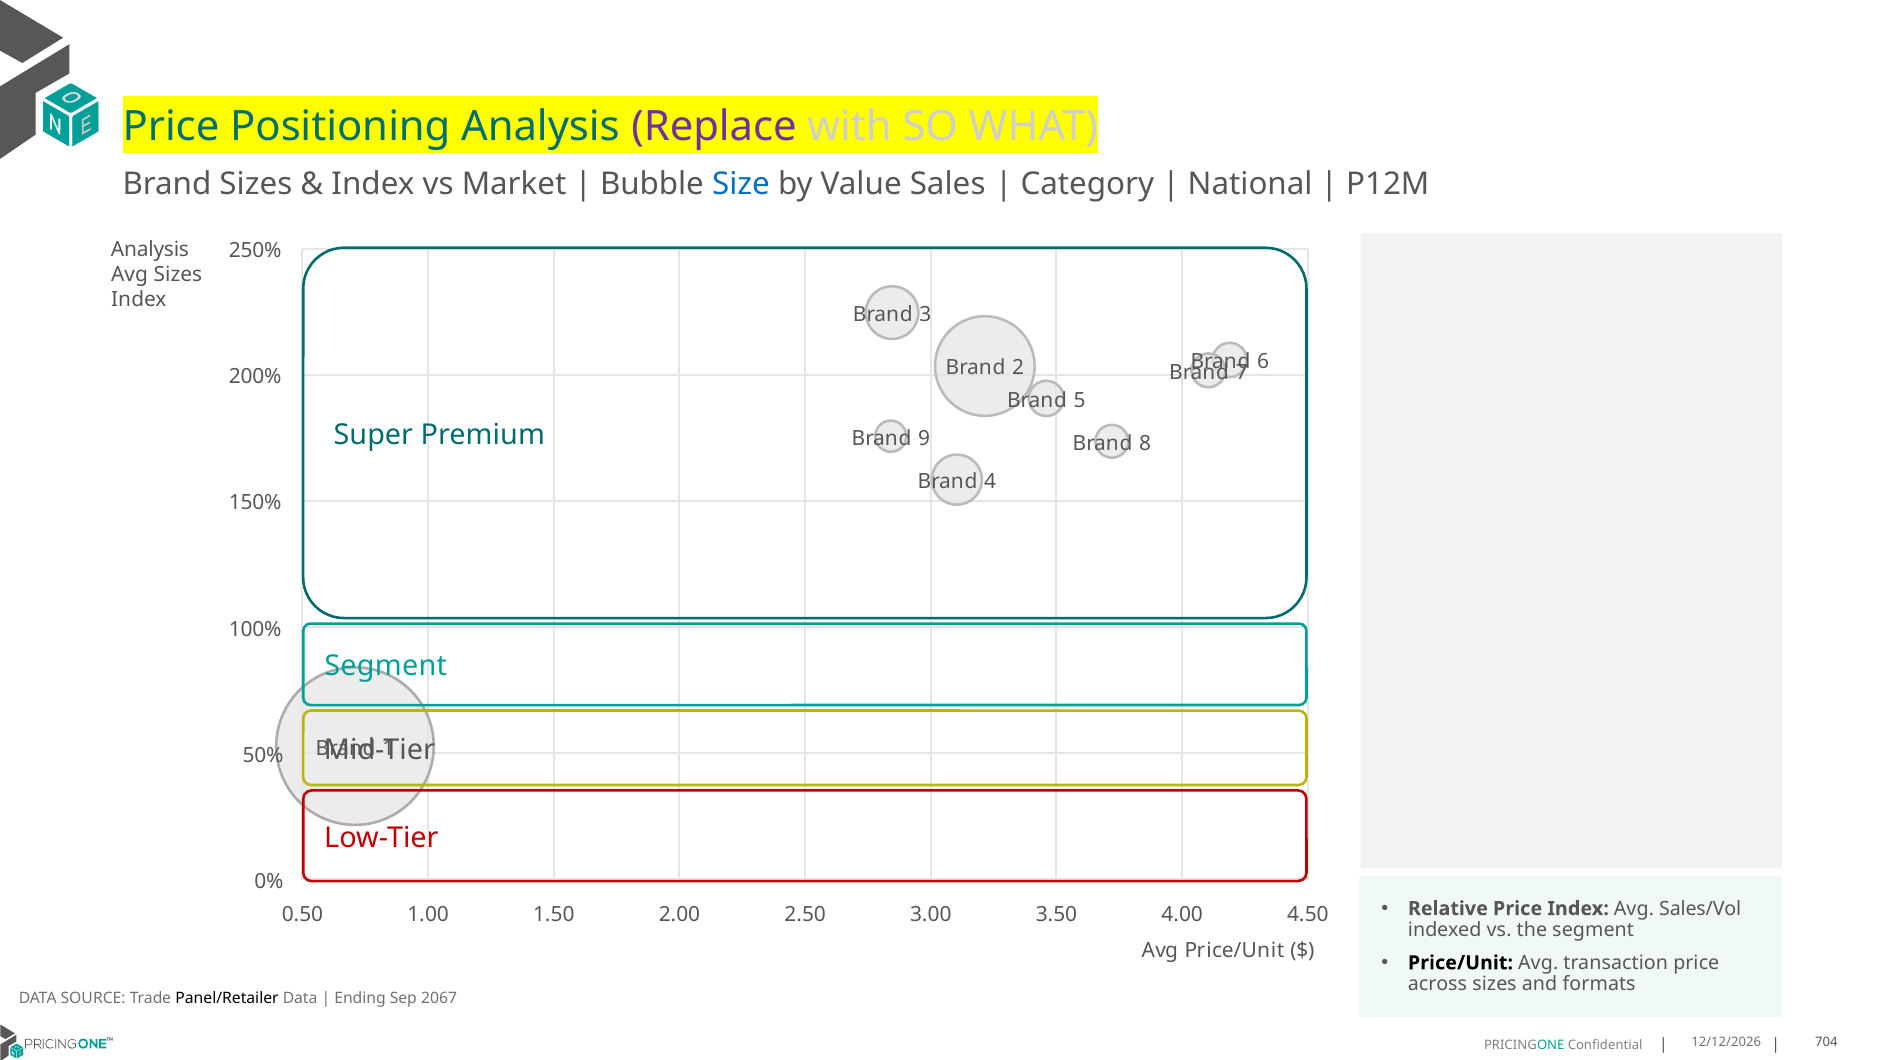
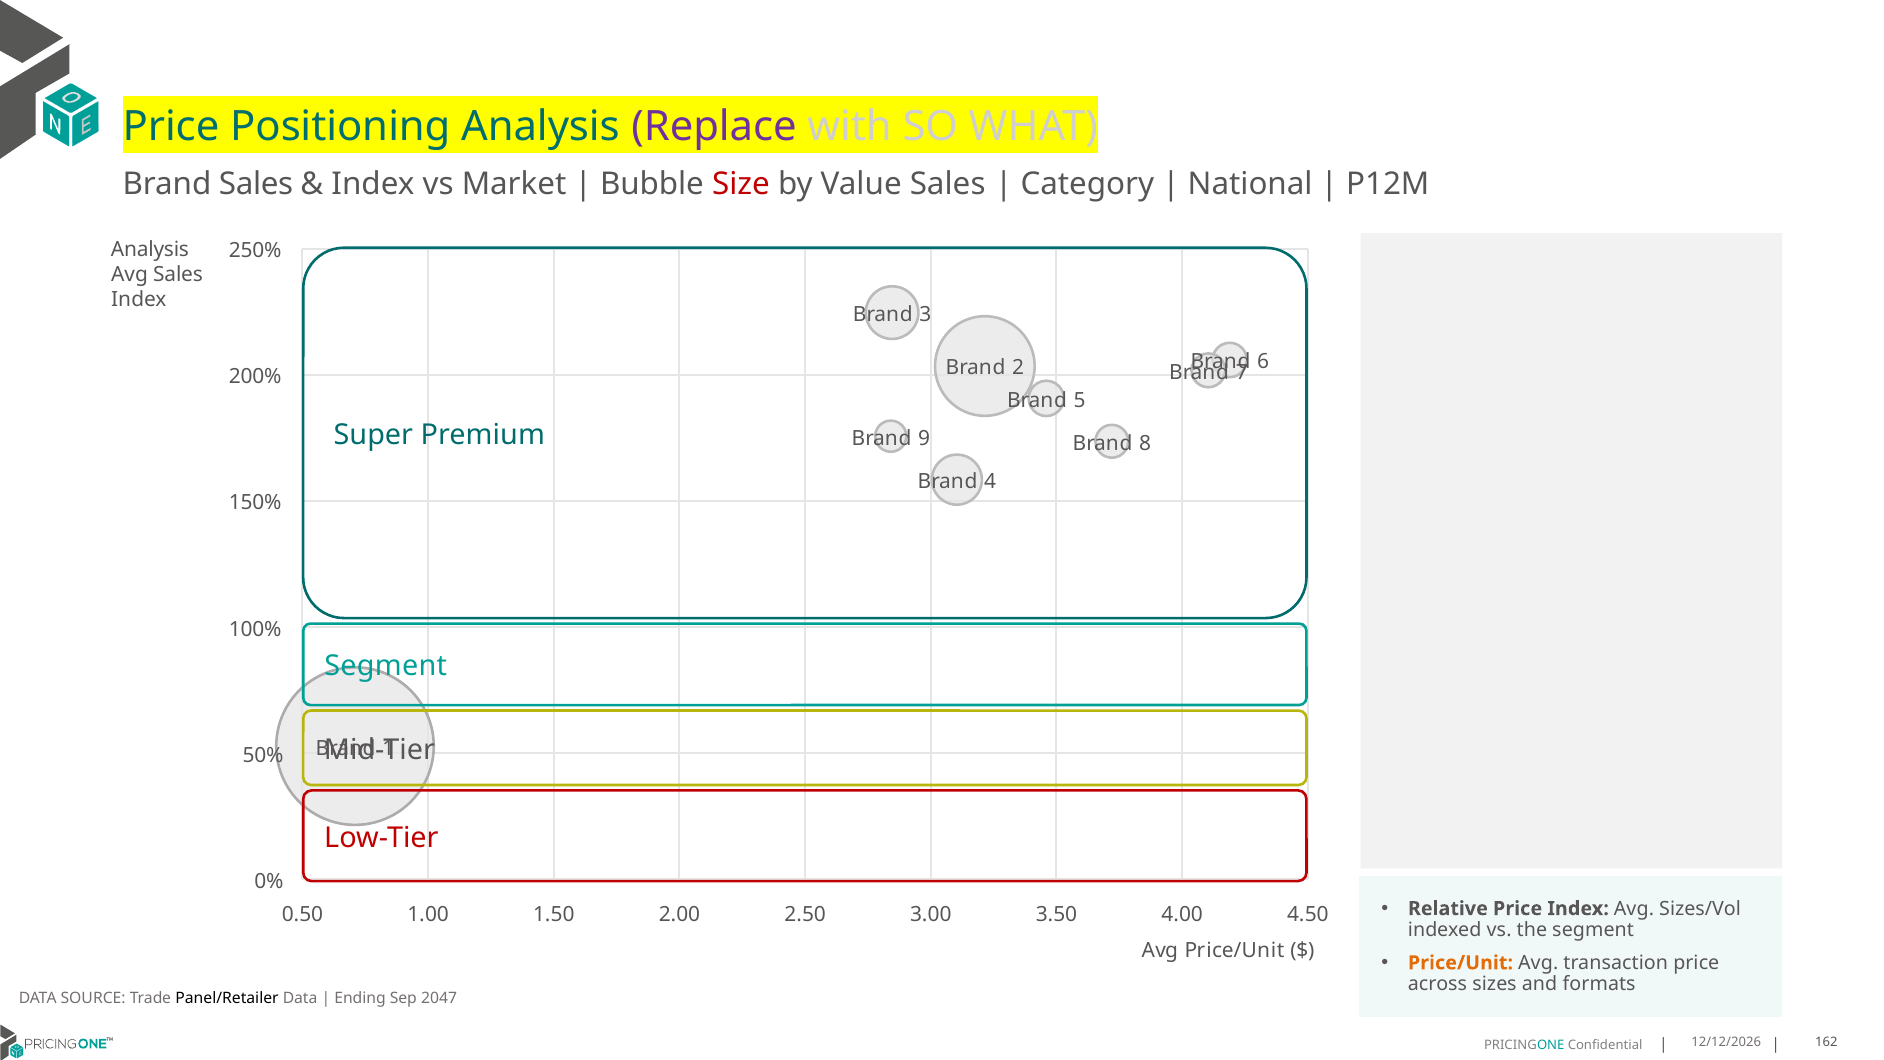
Brand Sizes: Sizes -> Sales (256, 184)
Size colour: blue -> red (741, 184)
Avg Sizes: Sizes -> Sales (178, 274)
Sales/Vol: Sales/Vol -> Sizes/Vol (1700, 908)
Price/Unit colour: black -> orange (1460, 963)
2067: 2067 -> 2047 (439, 998)
704: 704 -> 162 (1826, 1042)
